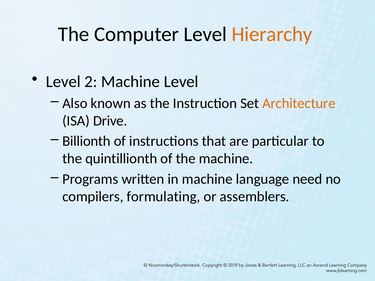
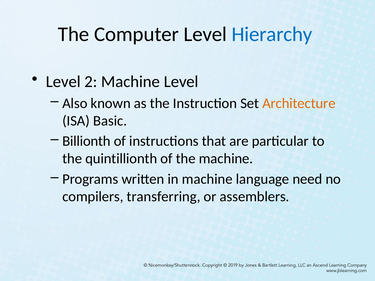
Hierarchy colour: orange -> blue (272, 34)
Drive: Drive -> Basic (110, 121)
formulating: formulating -> transferring (164, 197)
